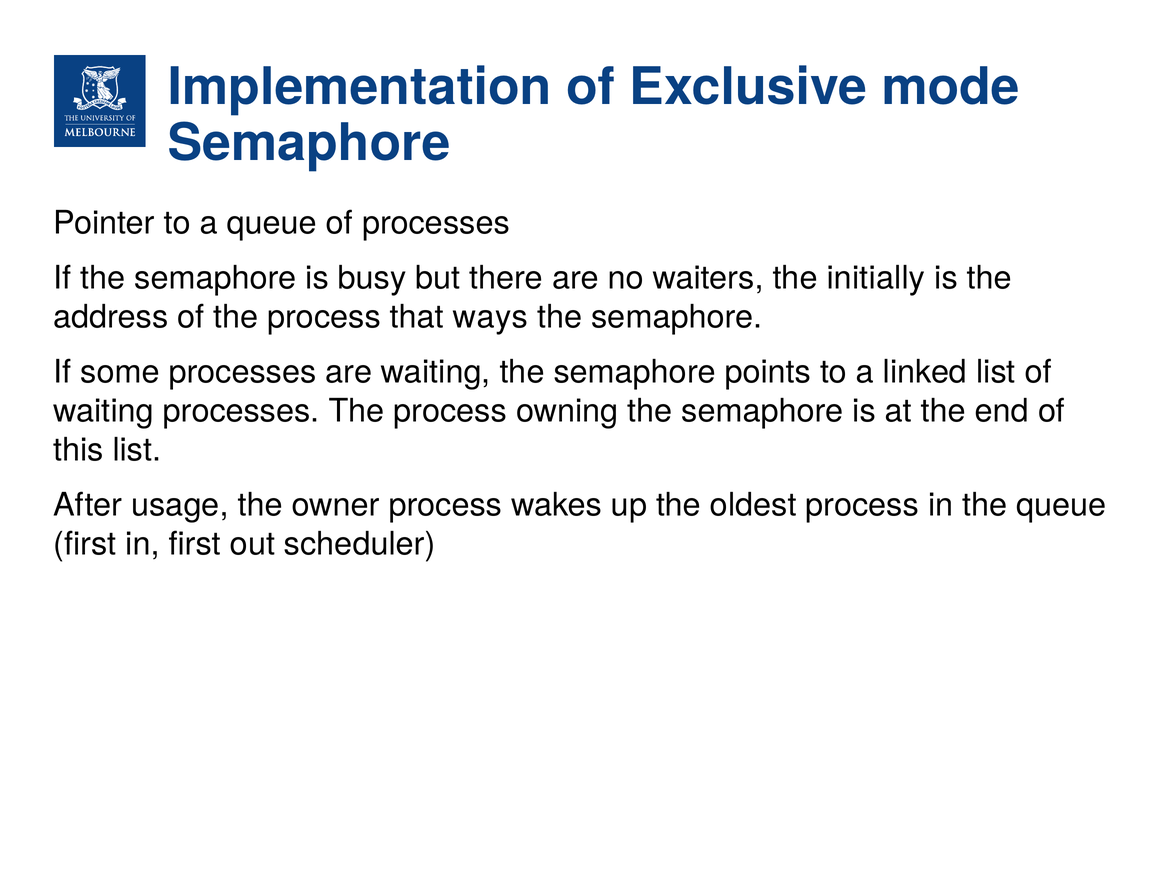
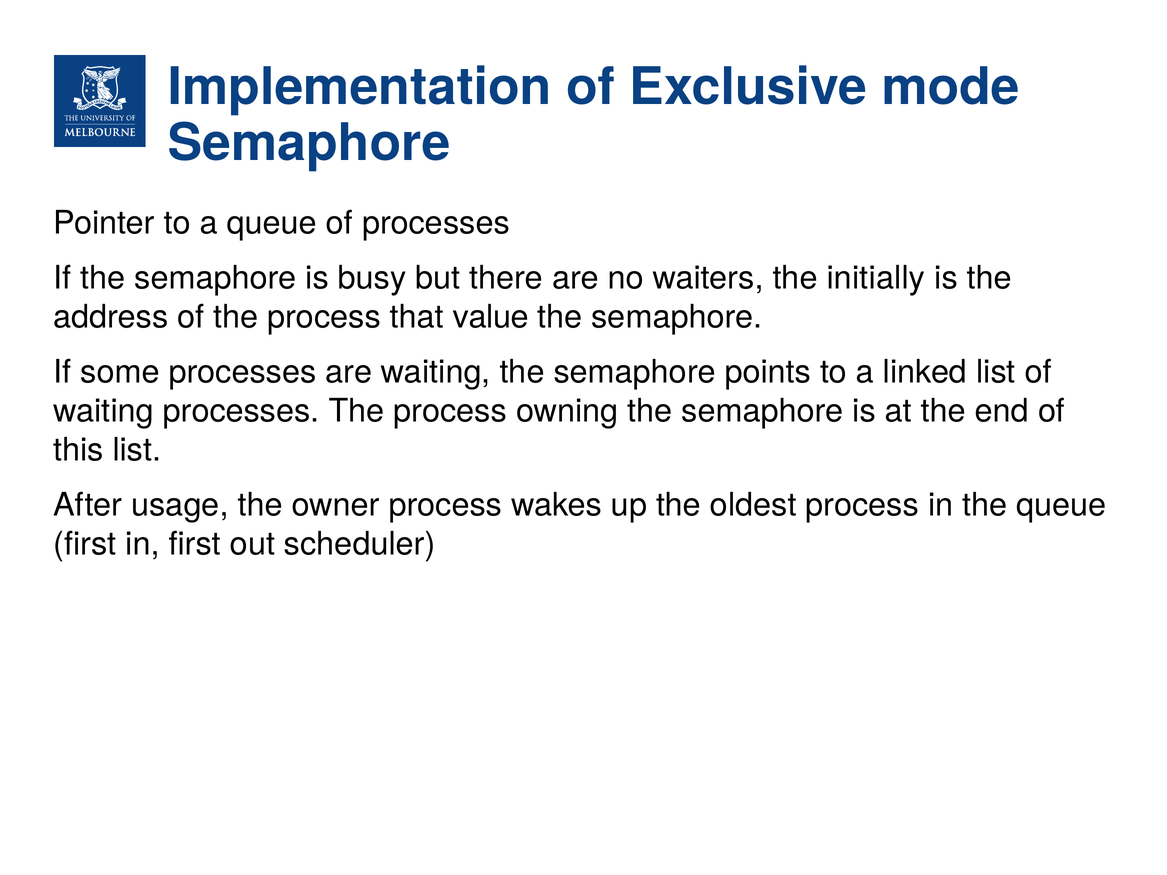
ways: ways -> value (491, 317)
